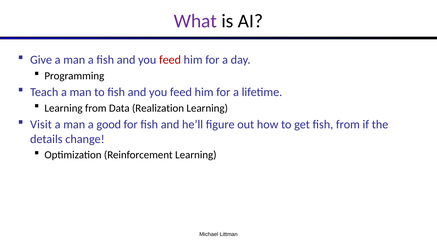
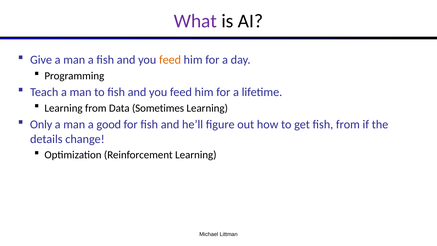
feed colour: red -> orange (170, 60)
Realization: Realization -> Sometimes (158, 108)
Visit: Visit -> Only (41, 124)
